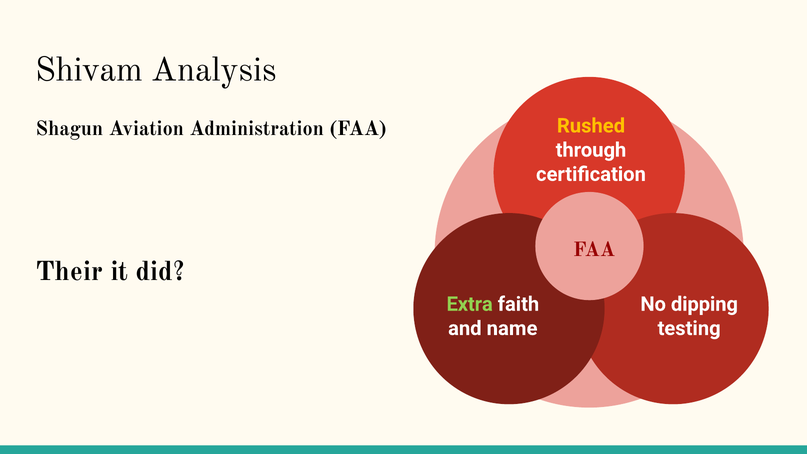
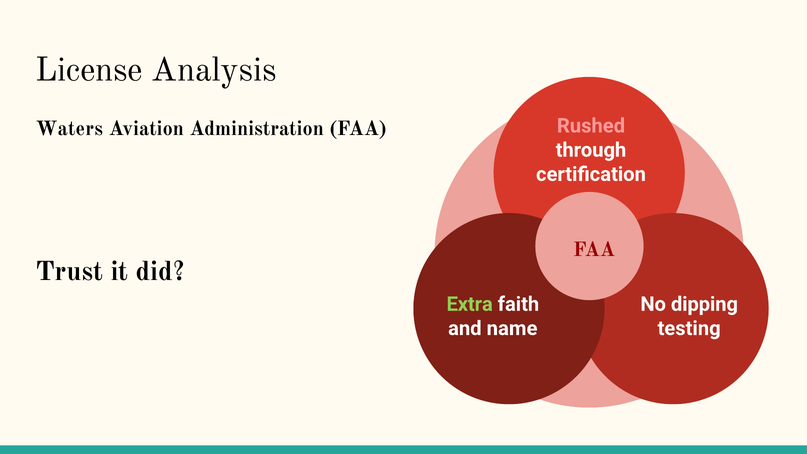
Shivam: Shivam -> License (89, 70)
Rushed colour: yellow -> pink (591, 126)
Shagun: Shagun -> Waters (69, 129)
Their: Their -> Trust (69, 272)
